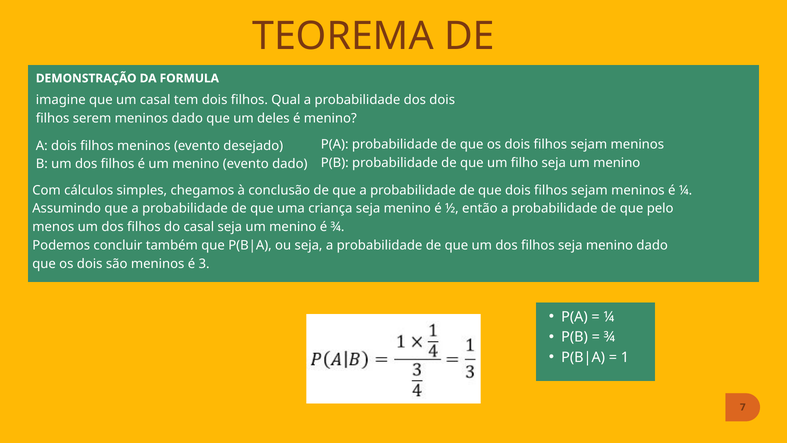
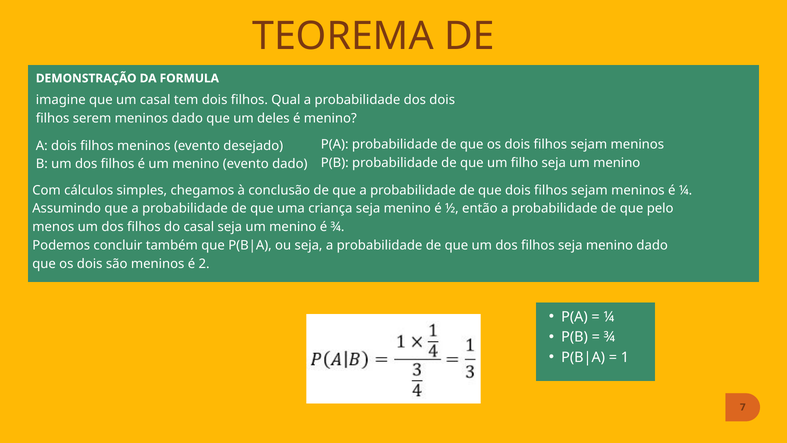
3: 3 -> 2 (204, 264)
